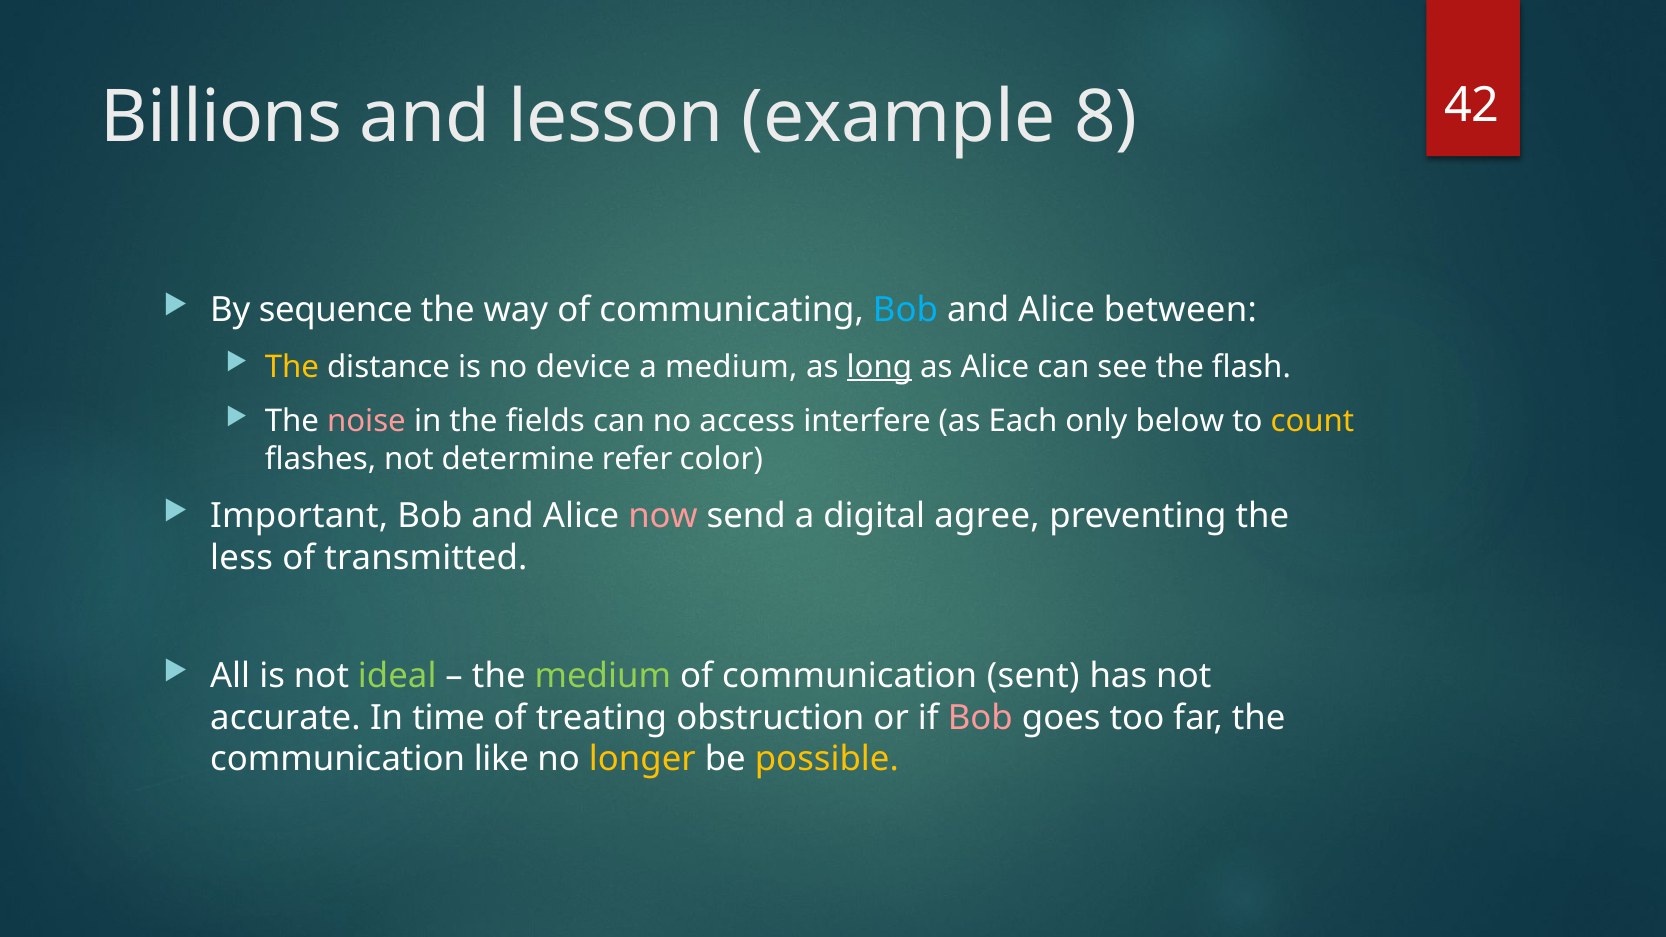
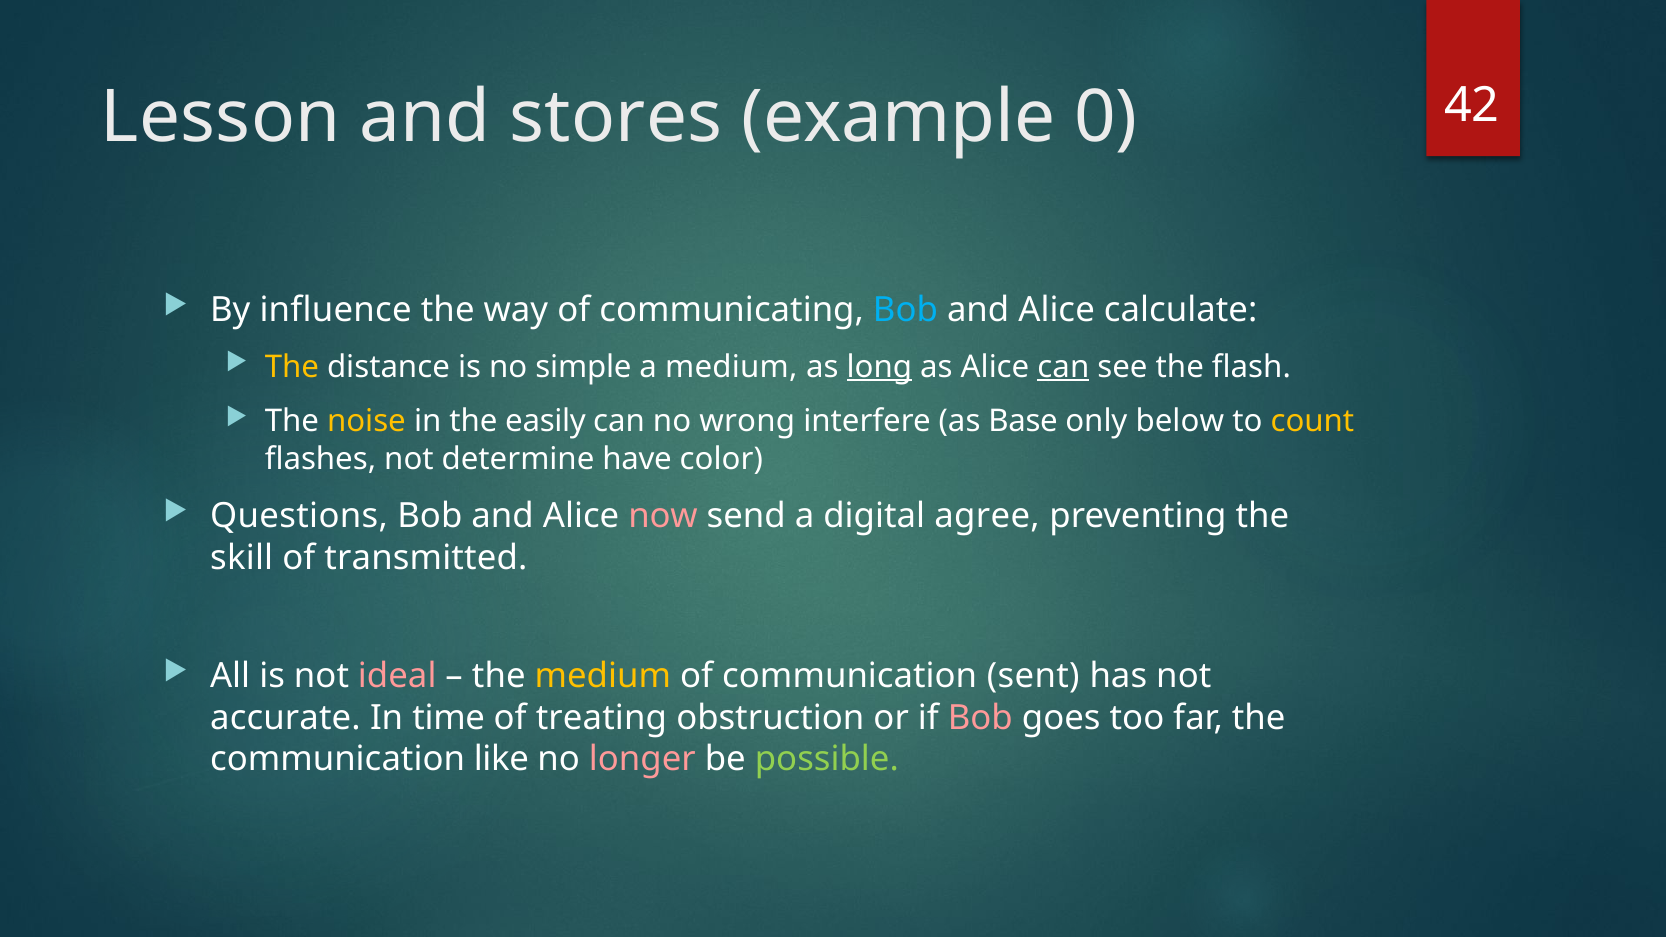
Billions: Billions -> Lesson (221, 117)
lesson: lesson -> stores (616, 117)
8: 8 -> 0 (1106, 117)
sequence: sequence -> influence (336, 310)
between: between -> calculate (1181, 310)
device: device -> simple (584, 367)
can underline: none -> present (1063, 367)
noise colour: pink -> yellow (366, 422)
fields: fields -> easily (546, 422)
access: access -> wrong (747, 422)
Each: Each -> Base (1023, 422)
refer: refer -> have (637, 459)
Important: Important -> Questions (299, 516)
less: less -> skill (242, 558)
ideal colour: light green -> pink (397, 676)
medium colour: light green -> yellow (603, 676)
longer colour: yellow -> pink (642, 759)
possible colour: yellow -> light green (827, 759)
